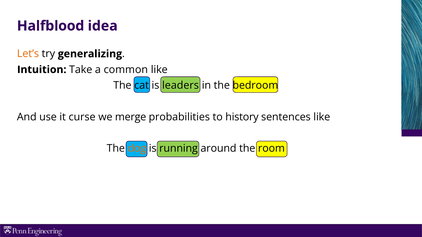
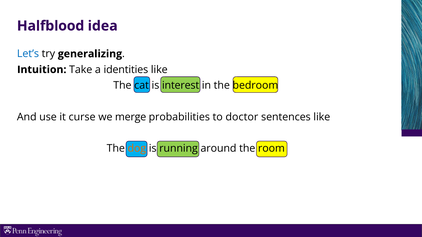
Let’s colour: orange -> blue (28, 54)
common: common -> identities (126, 70)
leaders: leaders -> interest (181, 85)
history: history -> doctor (242, 117)
